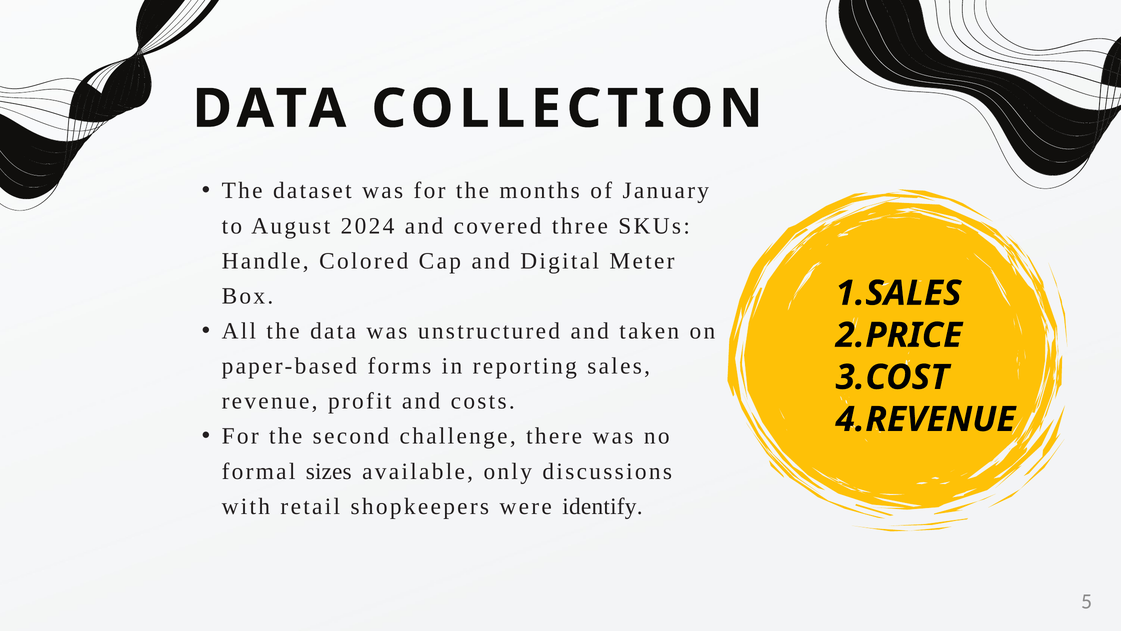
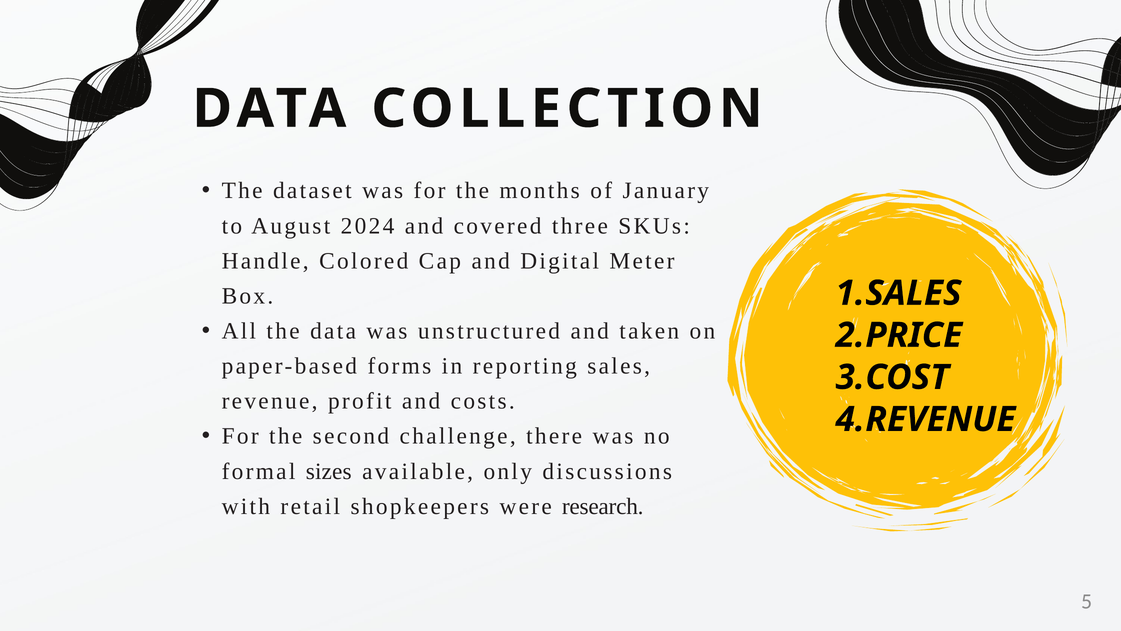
identify: identify -> research (603, 506)
